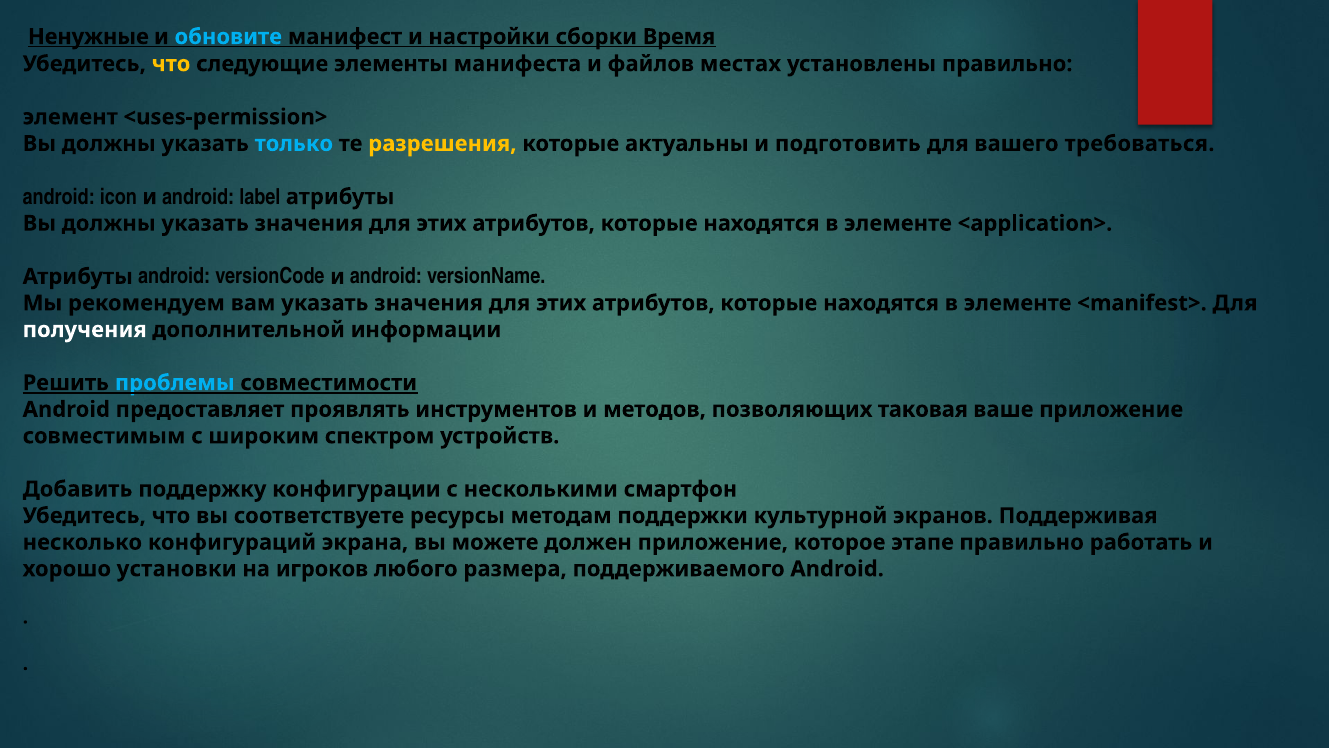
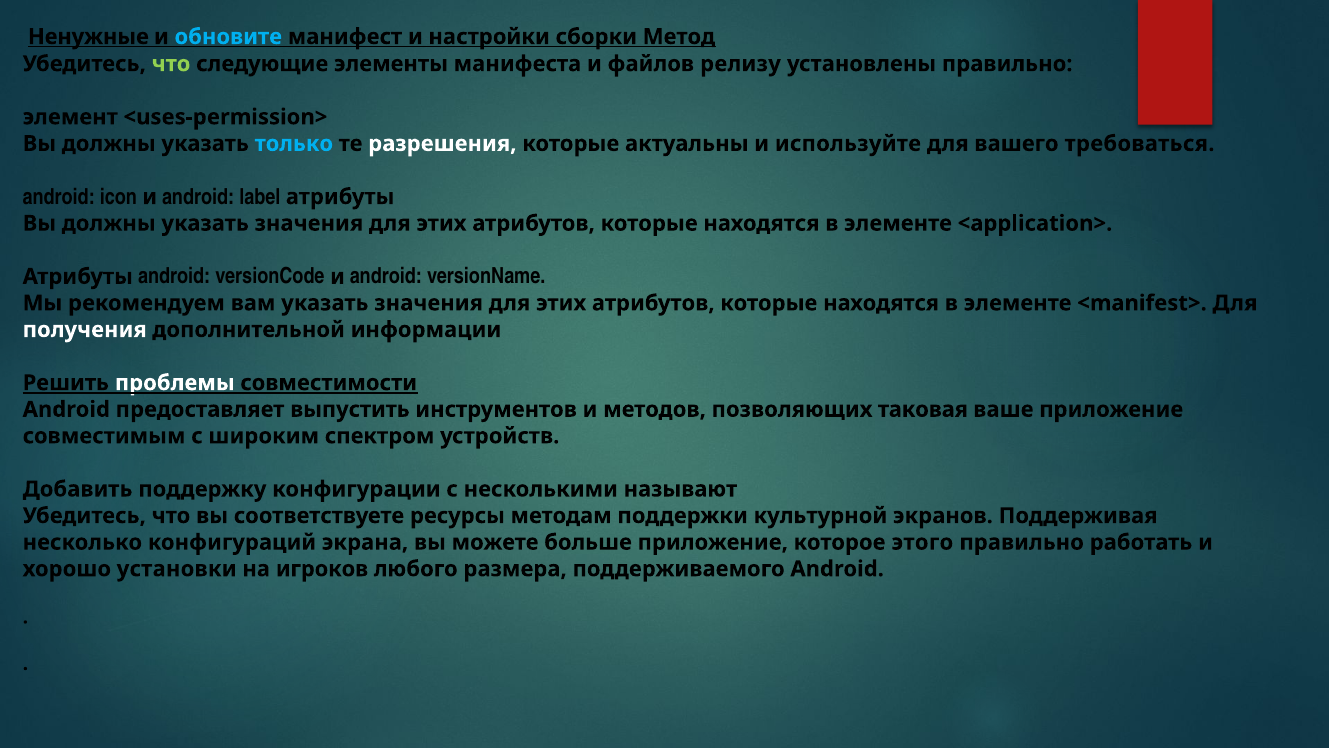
Время: Время -> Метод (679, 37)
что colour: yellow -> light green (171, 64)
местах: местах -> релизу (740, 64)
разрешения colour: yellow -> white (442, 144)
подготовить: подготовить -> используйте (848, 144)
проблемы colour: light blue -> white (175, 383)
проявлять: проявлять -> выпустить (350, 409)
смартфон: смартфон -> называют (680, 489)
должен: должен -> больше (588, 542)
этапе: этапе -> этого (922, 542)
